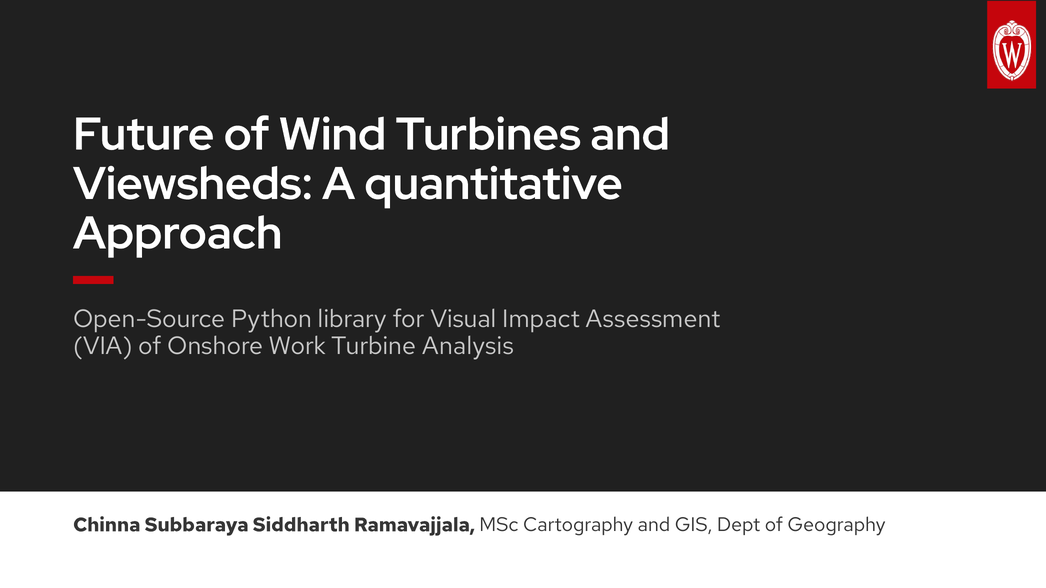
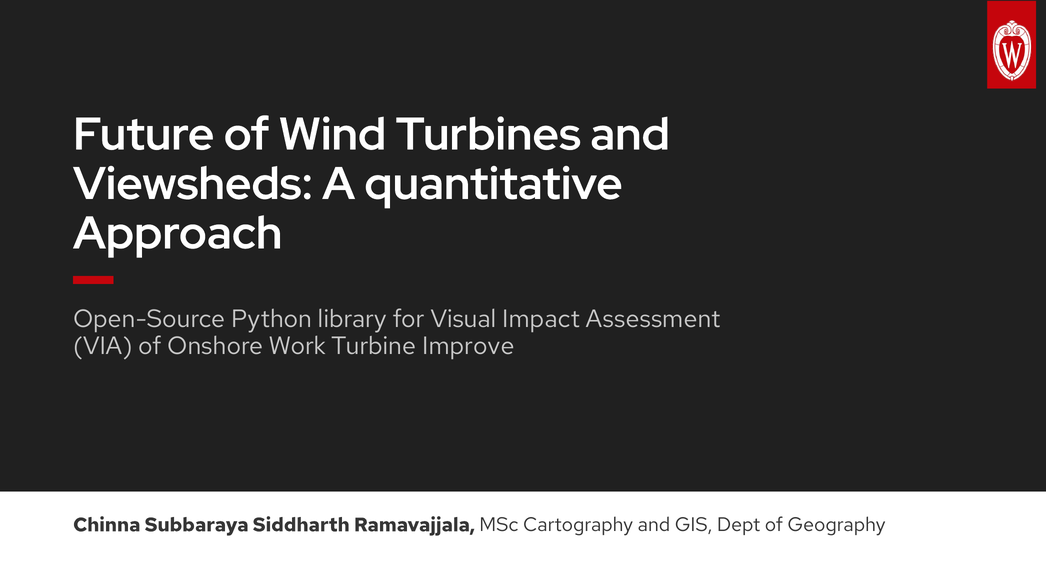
Analysis: Analysis -> Improve (468, 346)
